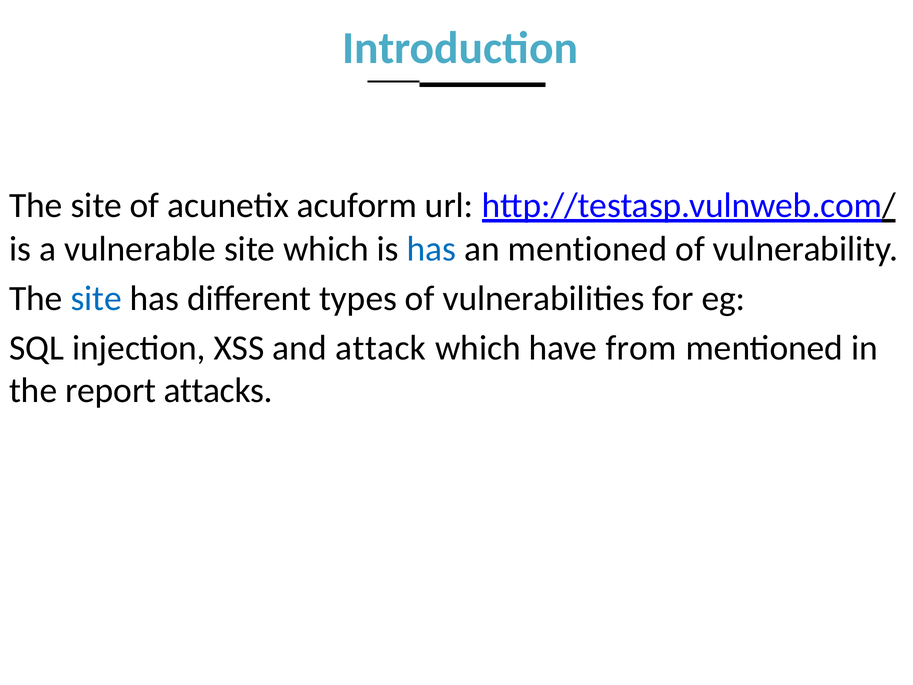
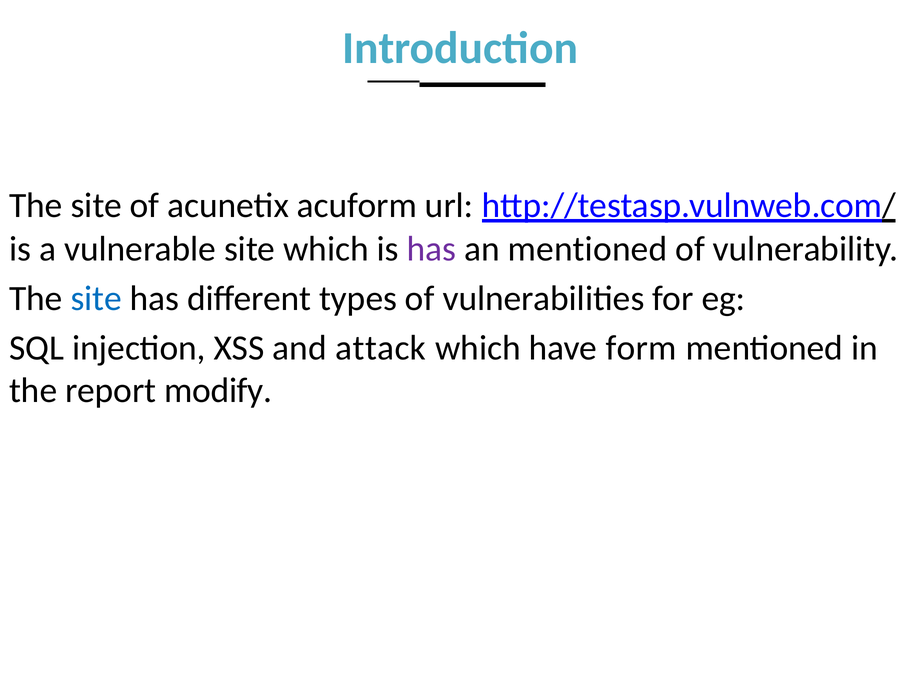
has colour: blue -> purple (432, 249)
from: from -> form (641, 348)
attacks: attacks -> modify (218, 391)
